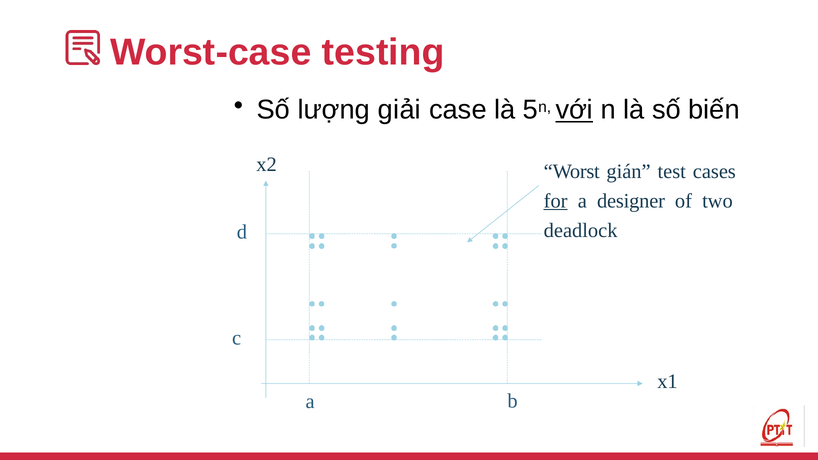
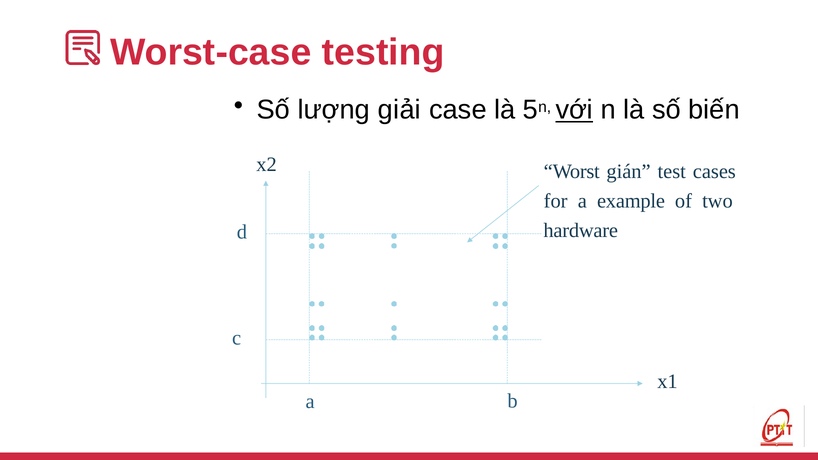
for underline: present -> none (556, 201)
designer: designer -> example (631, 201)
deadlock: deadlock -> hardware (581, 230)
